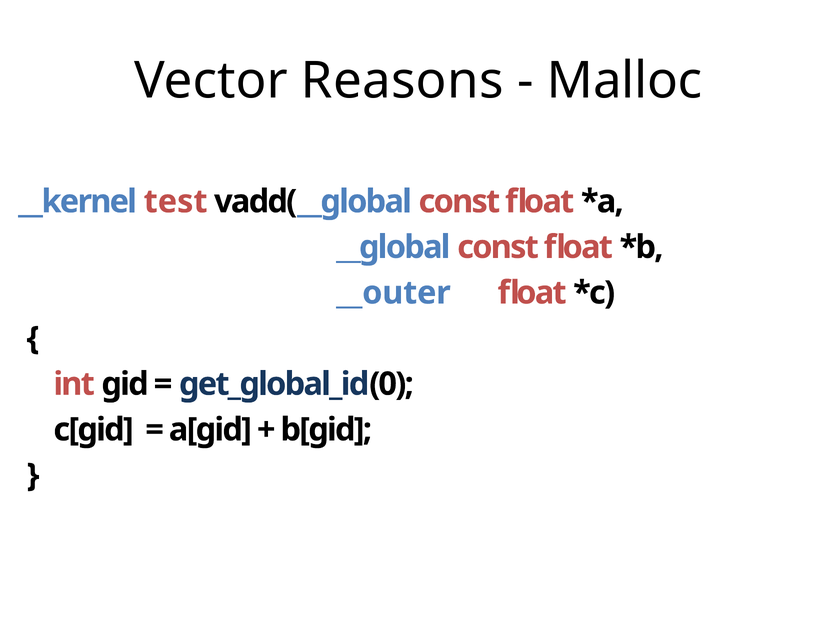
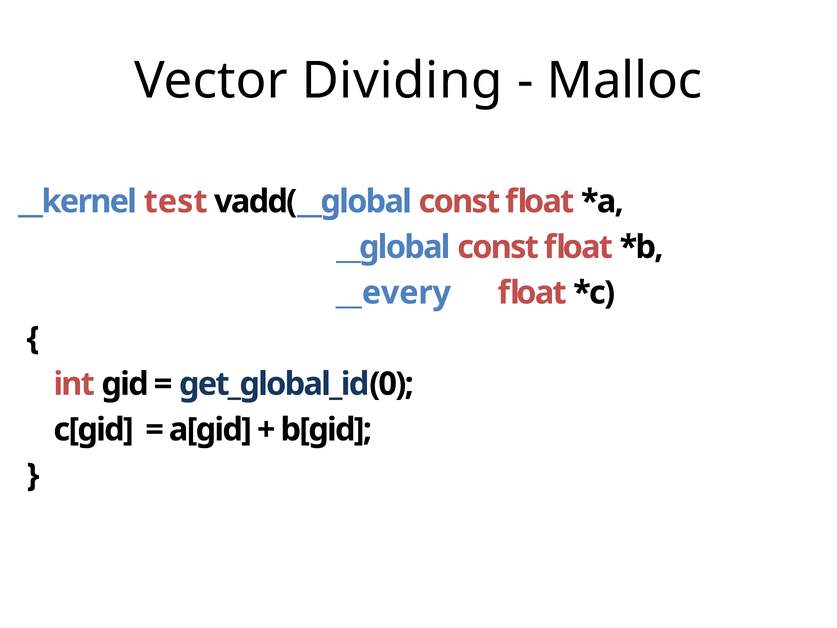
Reasons: Reasons -> Dividing (402, 81)
__outer: __outer -> __every (393, 293)
